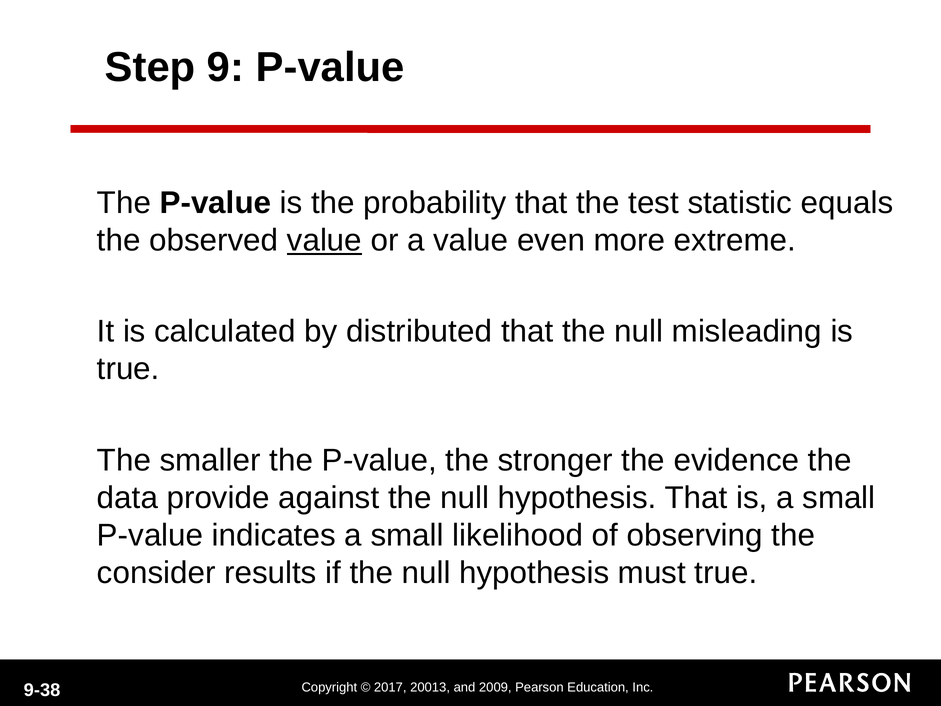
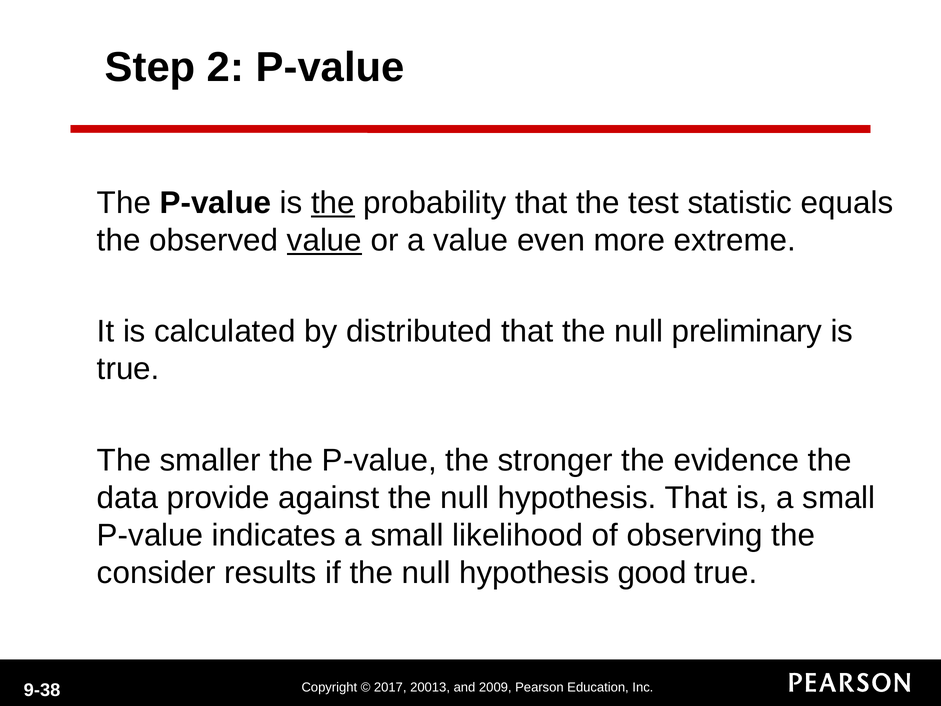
9: 9 -> 2 (226, 67)
the underline: none -> present (333, 203)
misleading: misleading -> preliminary (747, 331)
must: must -> good (652, 573)
